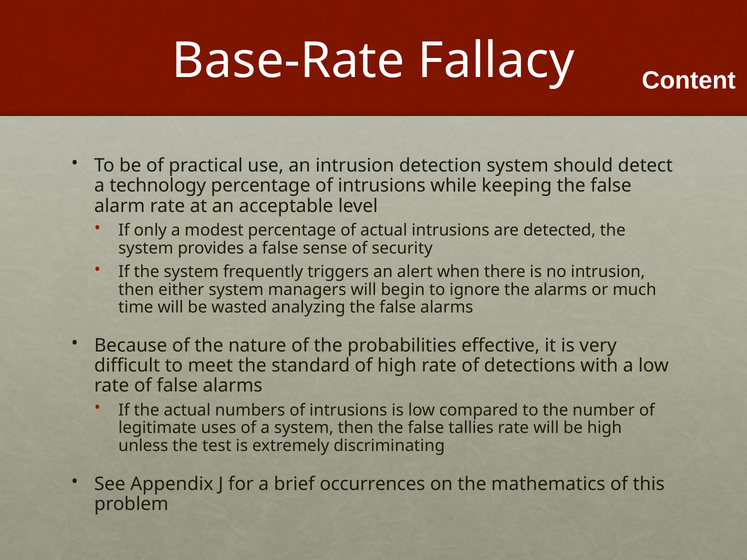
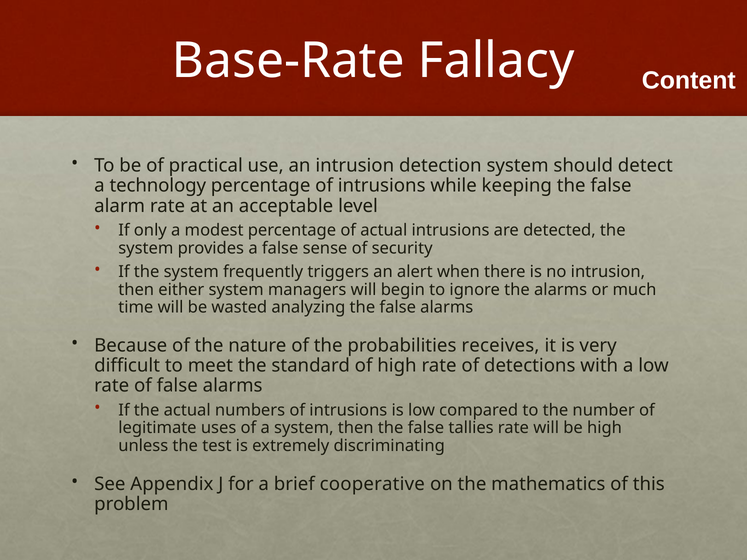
effective: effective -> receives (500, 346)
occurrences: occurrences -> cooperative (372, 484)
